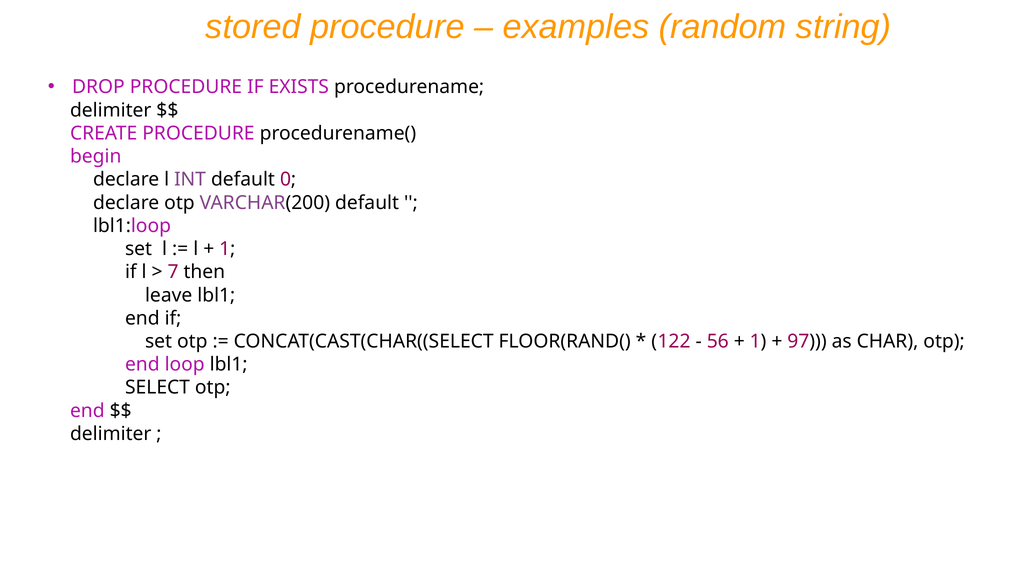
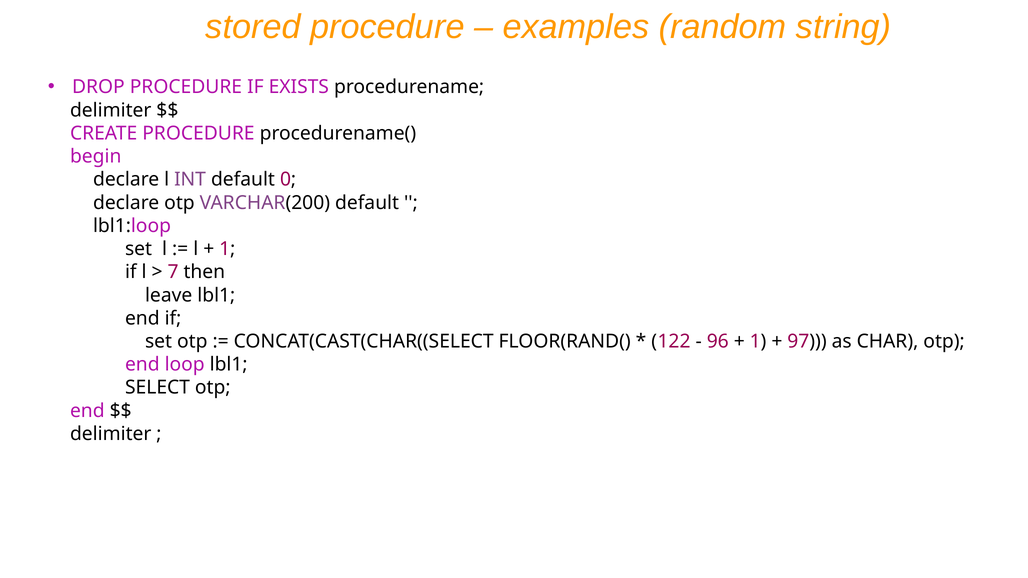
56: 56 -> 96 (718, 342)
